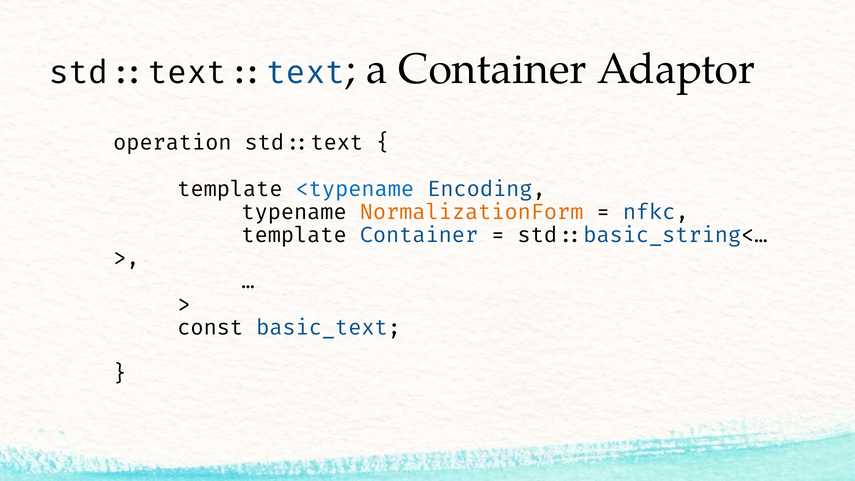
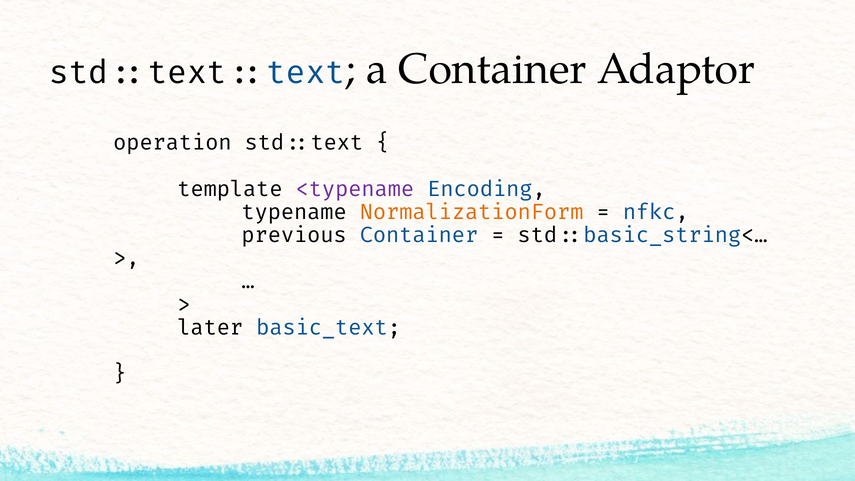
<typename colour: blue -> purple (355, 189)
template: template -> previous (294, 235)
const: const -> later (210, 328)
